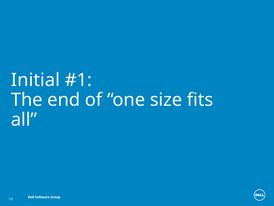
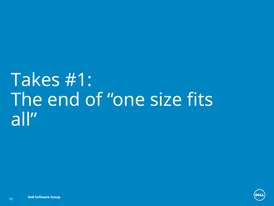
Initial: Initial -> Takes (36, 80)
